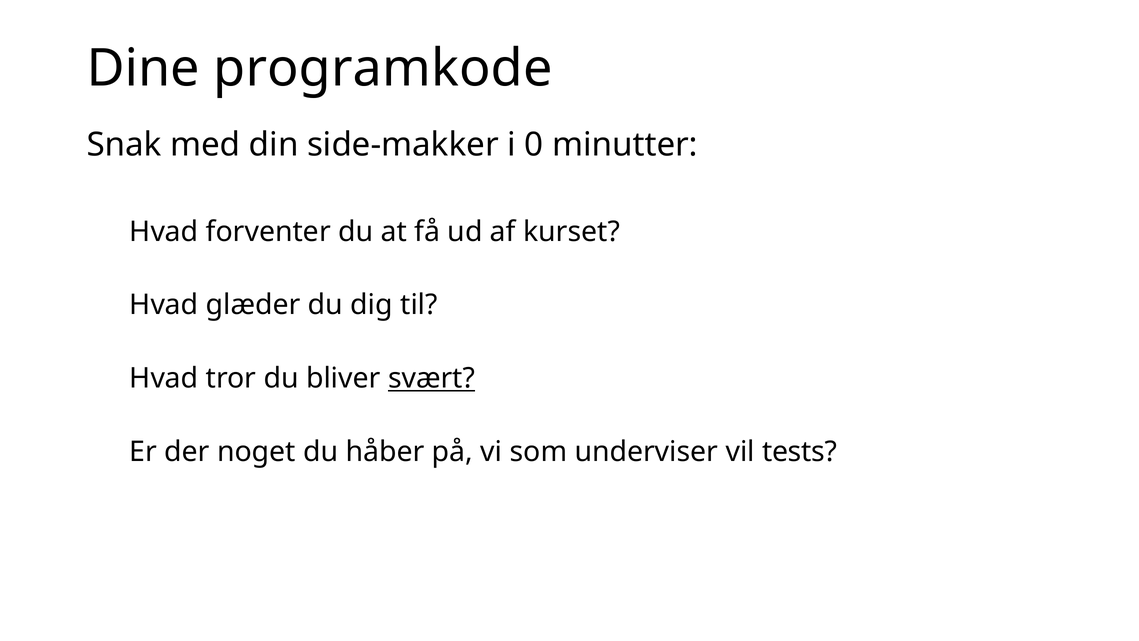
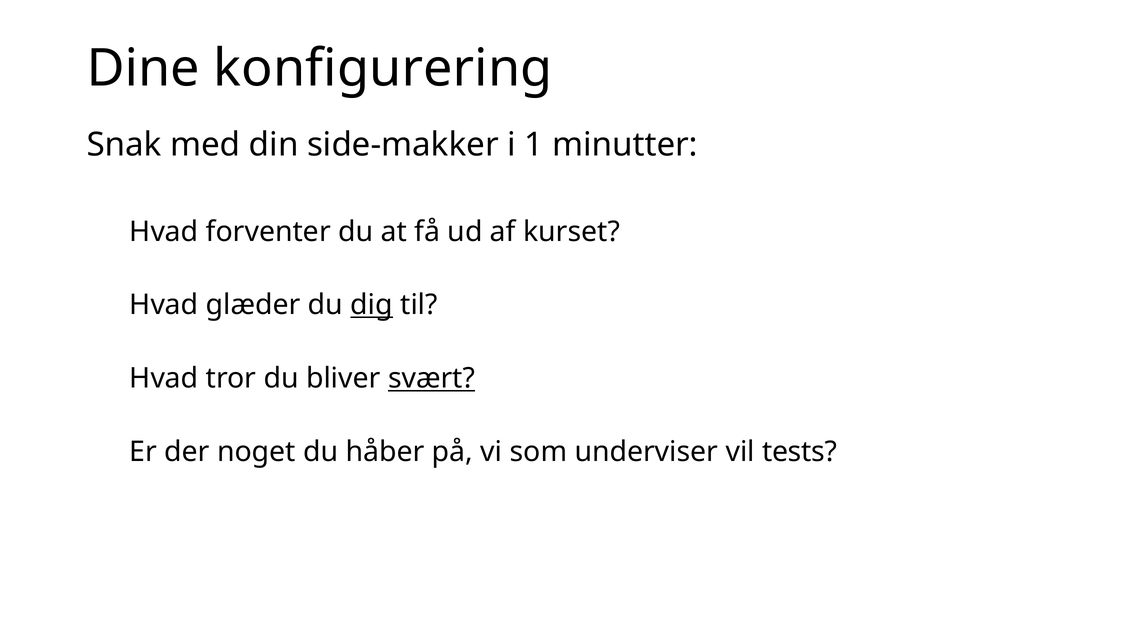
programkode: programkode -> konfigurering (383, 68)
0: 0 -> 1 (534, 145)
dig underline: none -> present (372, 305)
